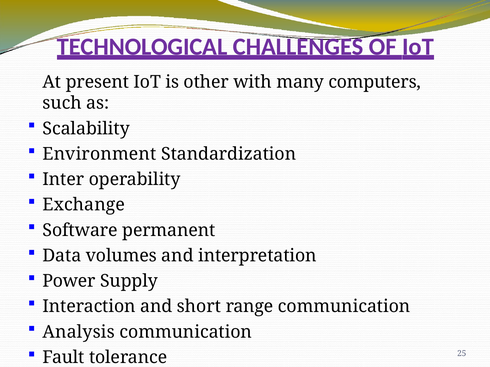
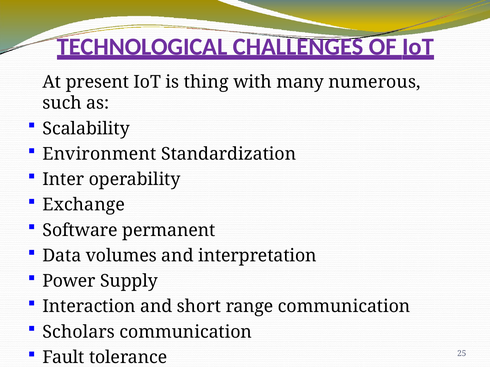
other: other -> thing (206, 82)
computers: computers -> numerous (375, 82)
Analysis: Analysis -> Scholars (79, 332)
